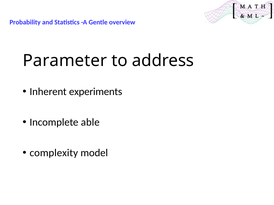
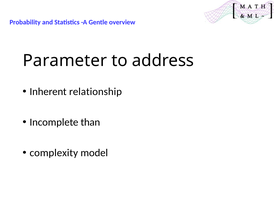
experiments: experiments -> relationship (95, 92)
able: able -> than (90, 123)
